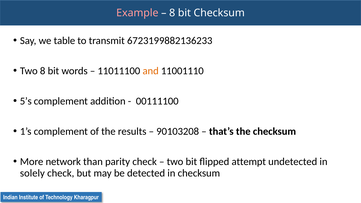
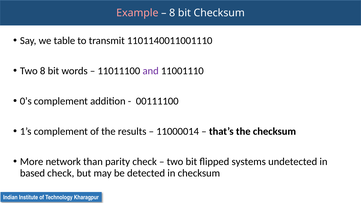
6723199882136233: 6723199882136233 -> 1101140011001110 (170, 41)
and colour: orange -> purple (151, 71)
5’s: 5’s -> 0’s (26, 101)
90103208: 90103208 -> 11000014 (178, 131)
attempt: attempt -> systems (249, 162)
solely: solely -> based (32, 173)
